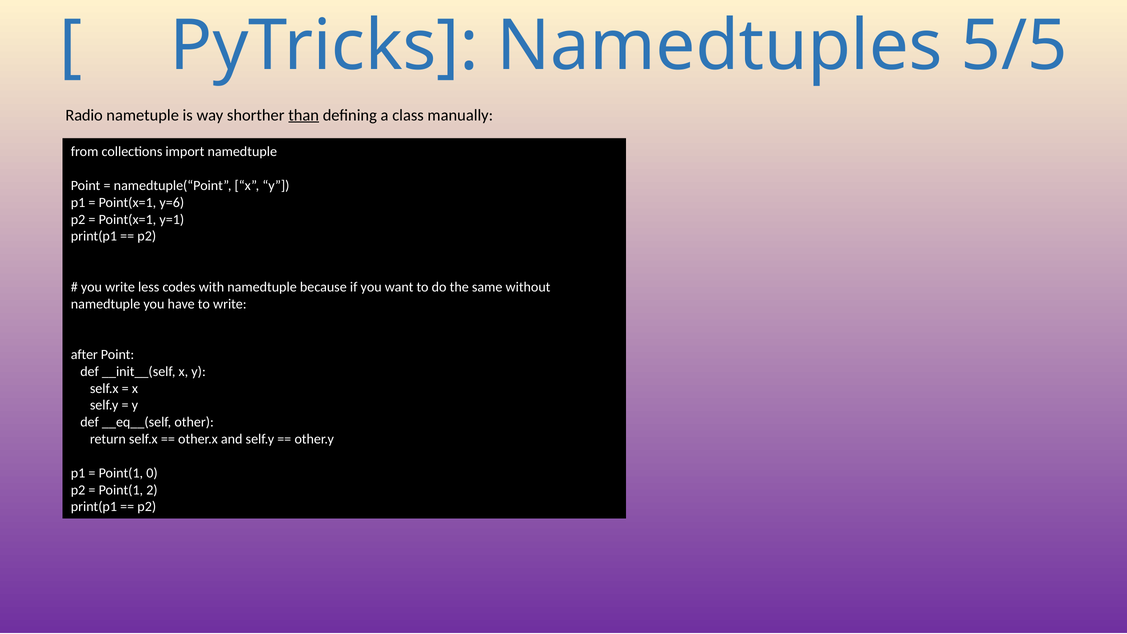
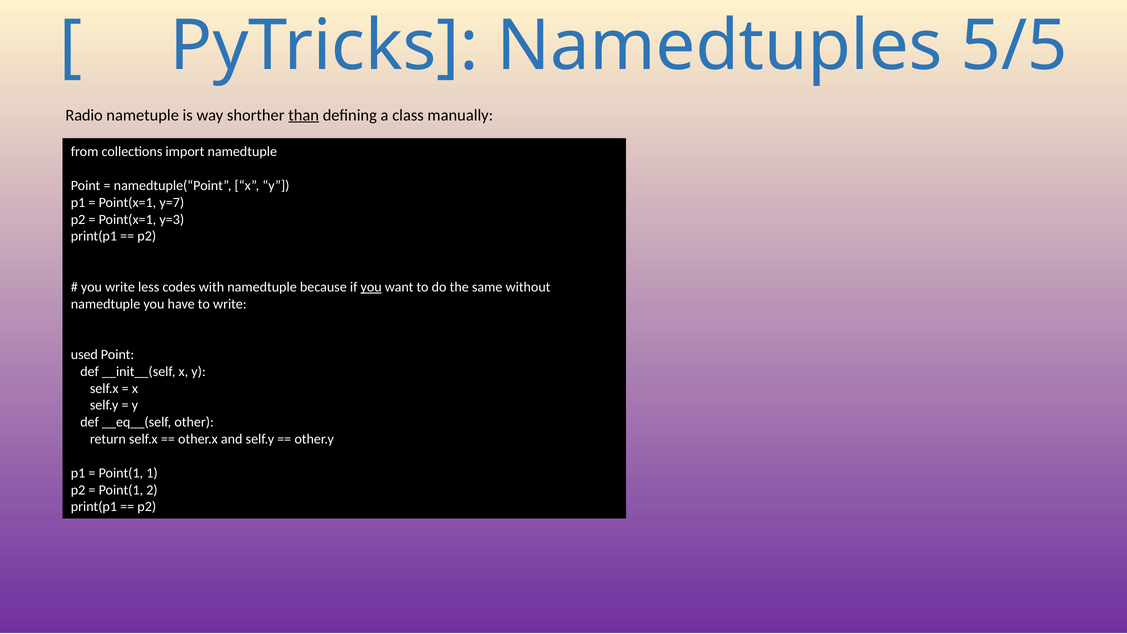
y=6: y=6 -> y=7 (172, 202)
y=1: y=1 -> y=3 (172, 219)
you underline: none -> present (371, 287)
after: after -> used (84, 355)
0: 0 -> 1 (152, 473)
